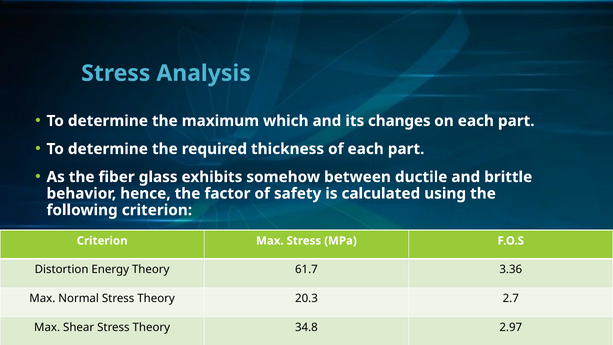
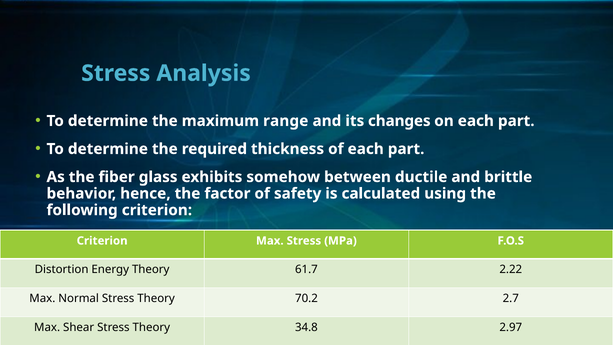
which: which -> range (286, 121)
3.36: 3.36 -> 2.22 (511, 269)
20.3: 20.3 -> 70.2 (306, 298)
